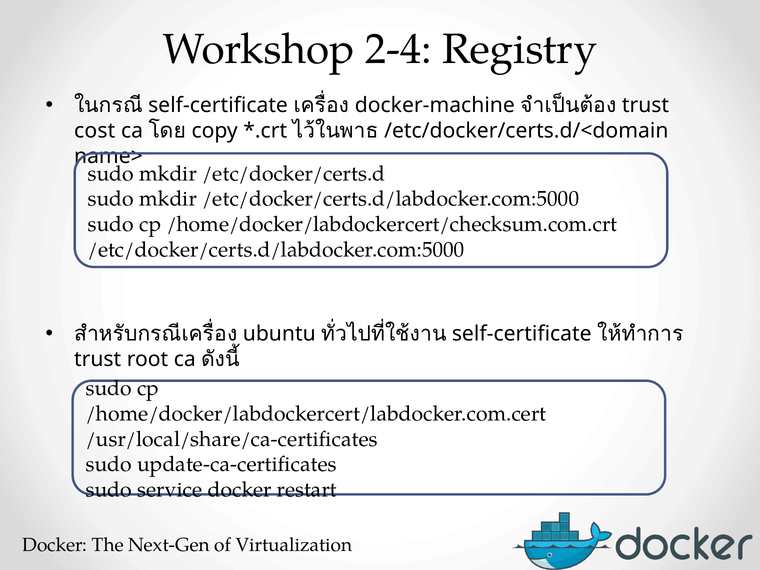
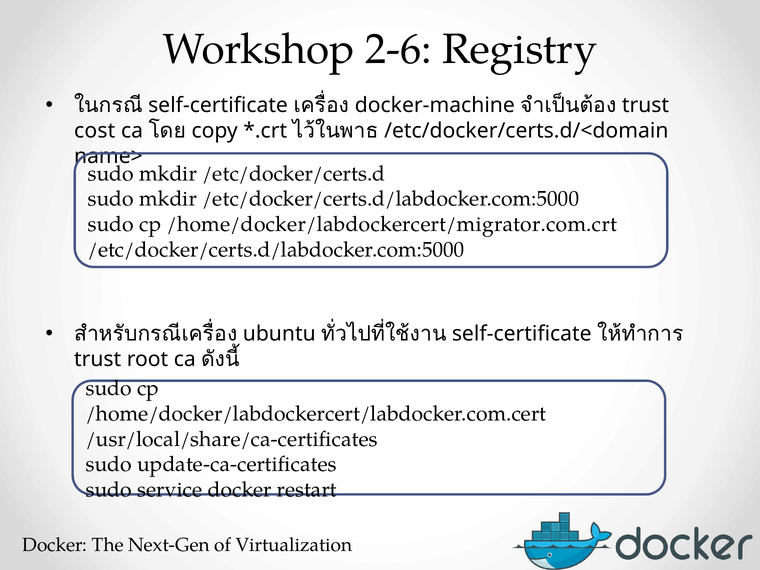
2-4: 2-4 -> 2-6 (399, 49)
/home/docker/labdockercert/checksum.com.crt: /home/docker/labdockercert/checksum.com.crt -> /home/docker/labdockercert/migrator.com.crt (392, 224)
